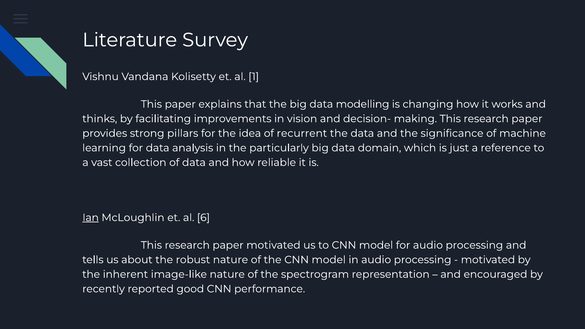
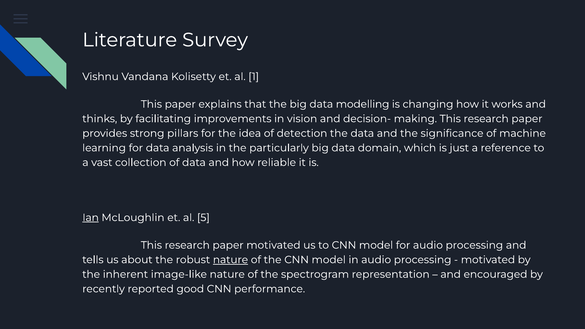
recurrent: recurrent -> detection (302, 133)
6: 6 -> 5 (203, 218)
nature underline: none -> present (230, 260)
